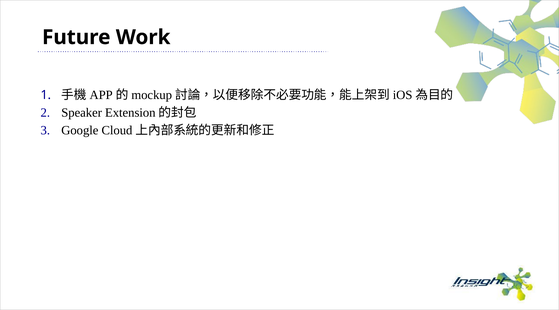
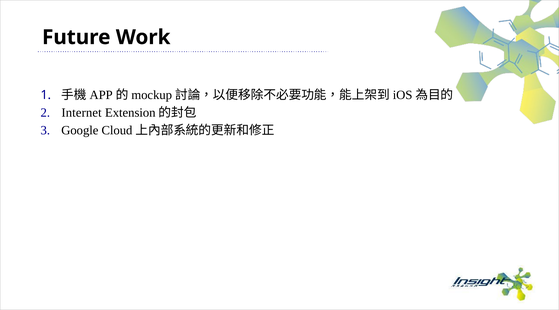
Speaker: Speaker -> Internet (82, 113)
